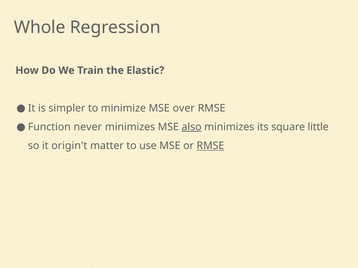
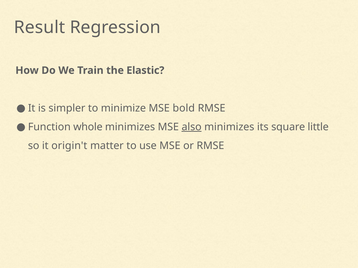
Whole: Whole -> Result (40, 28)
over: over -> bold (184, 108)
never: never -> whole (88, 127)
RMSE underline: present -> none (210, 146)
